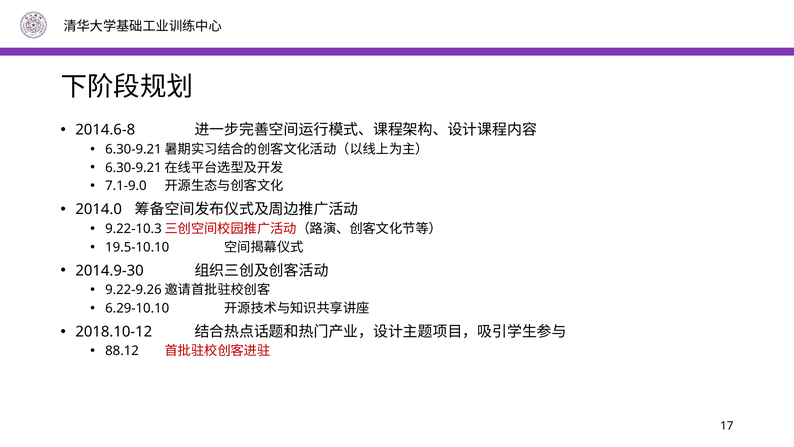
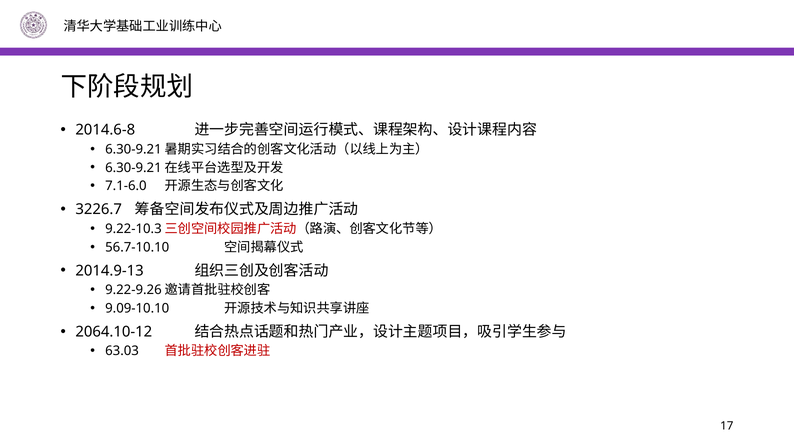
7.1-9.0: 7.1-9.0 -> 7.1-6.0 (126, 186)
2014.0: 2014.0 -> 3226.7 (99, 209)
19.5-10.10: 19.5-10.10 -> 56.7-10.10 (137, 247)
2014.9-30: 2014.9-30 -> 2014.9-13 (110, 270)
6.29-10.10: 6.29-10.10 -> 9.09-10.10 (137, 308)
2018.10-12: 2018.10-12 -> 2064.10-12 (114, 331)
88.12: 88.12 -> 63.03 (122, 351)
